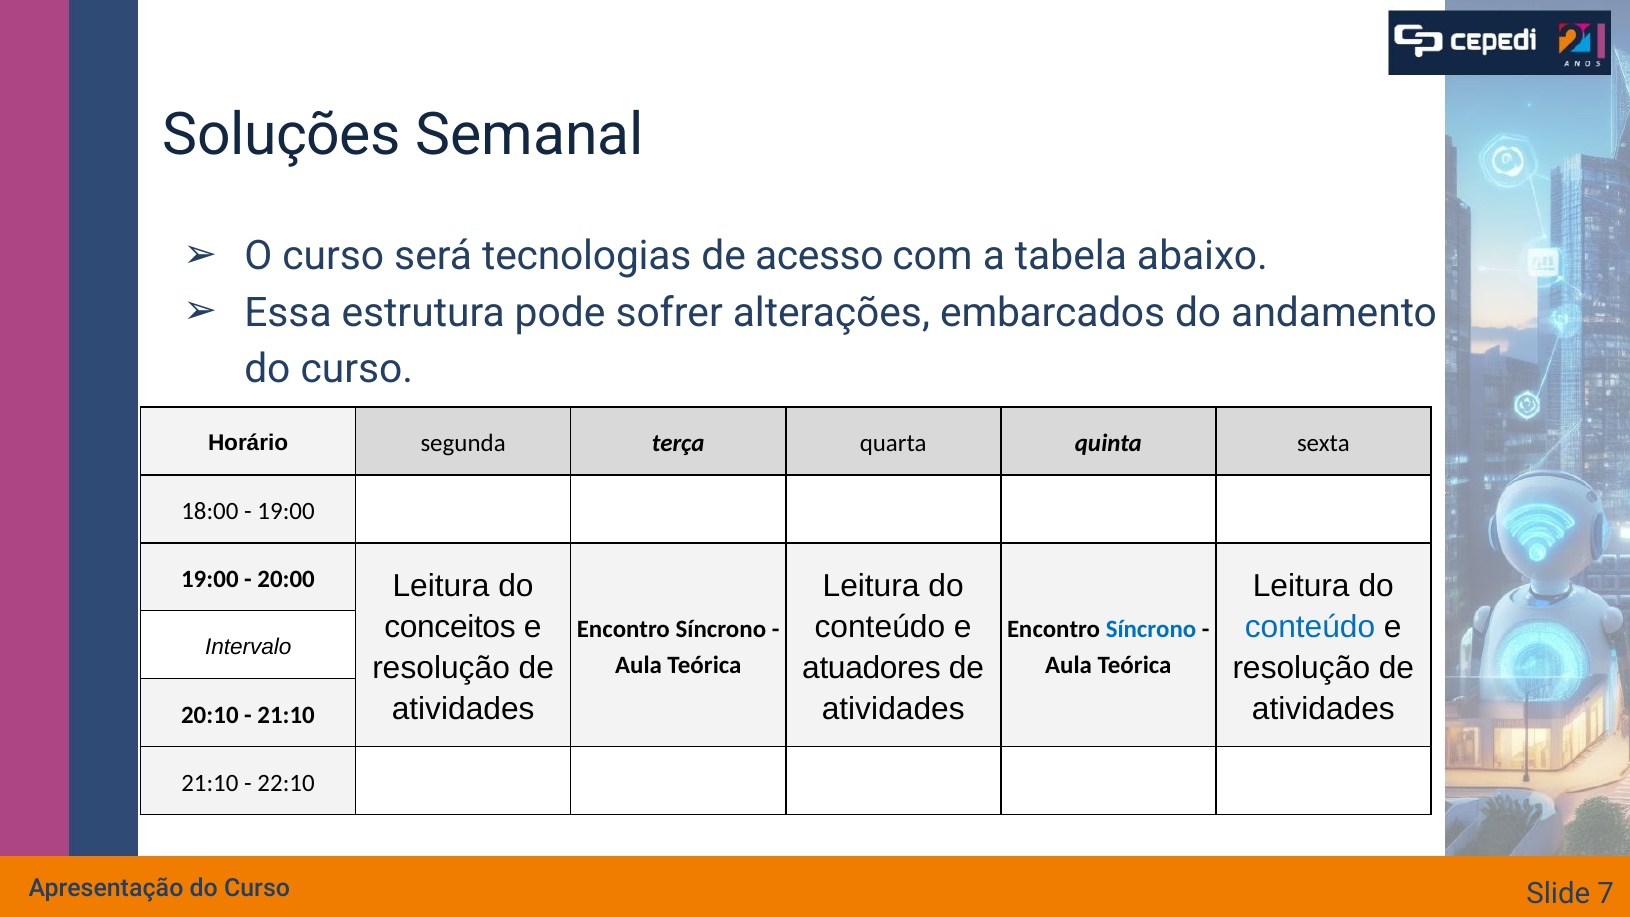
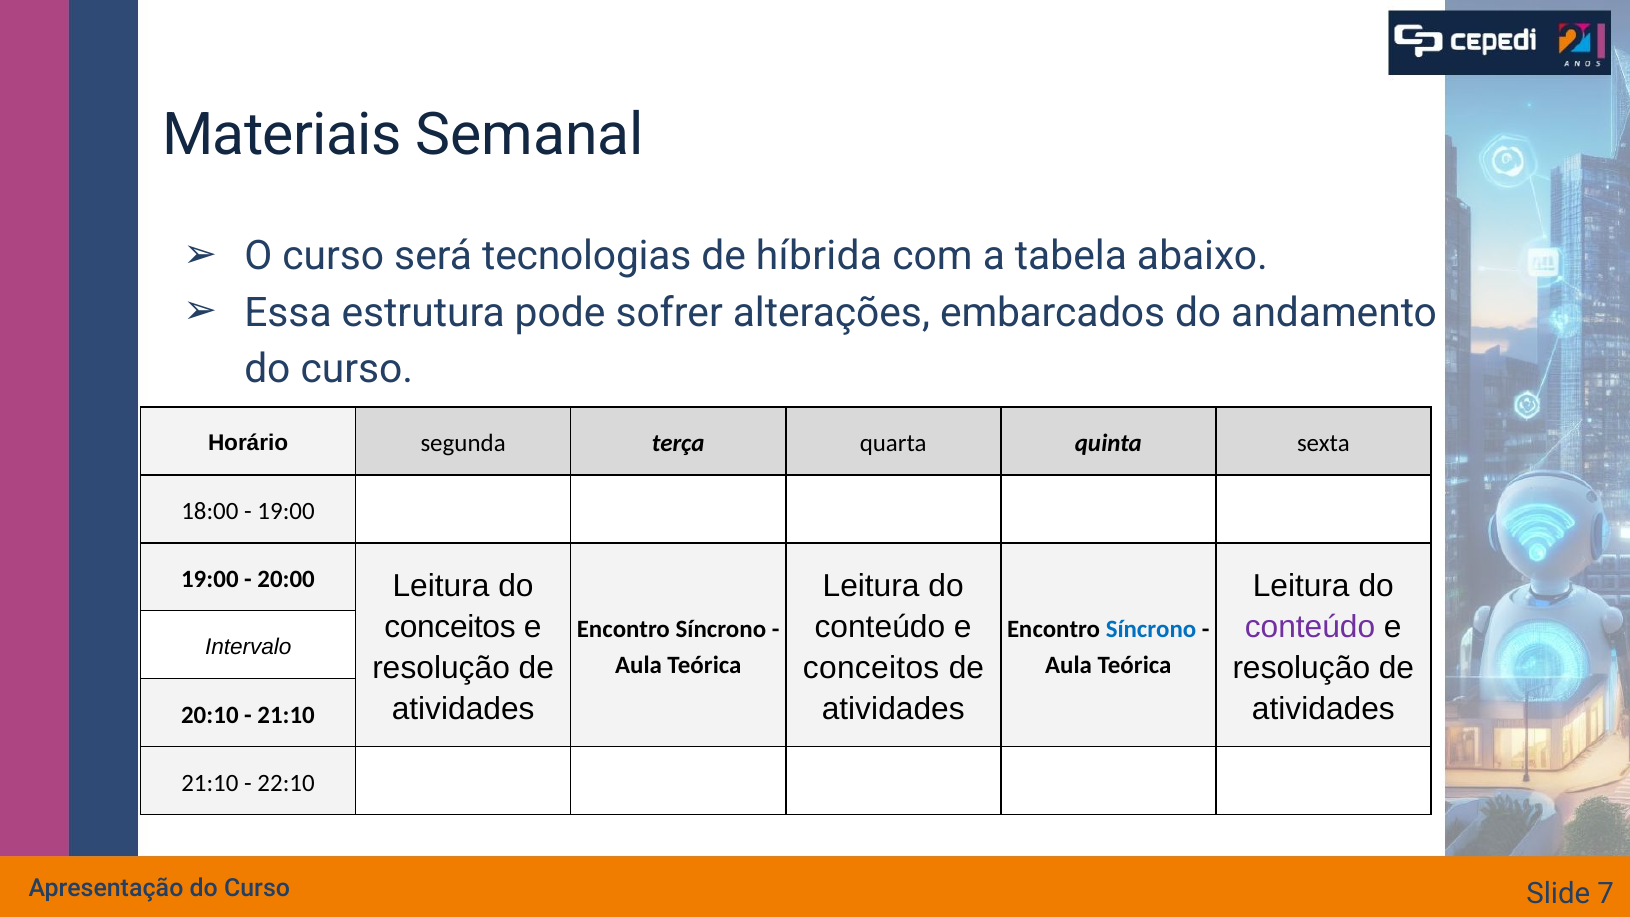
Soluções: Soluções -> Materiais (282, 135)
acesso: acesso -> híbrida (819, 256)
conteúdo colour: blue -> purple (1310, 627)
atuadores: atuadores -> conceitos (871, 668)
